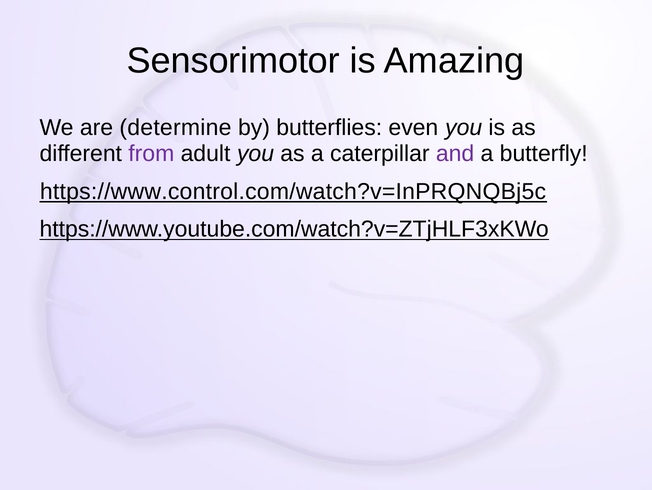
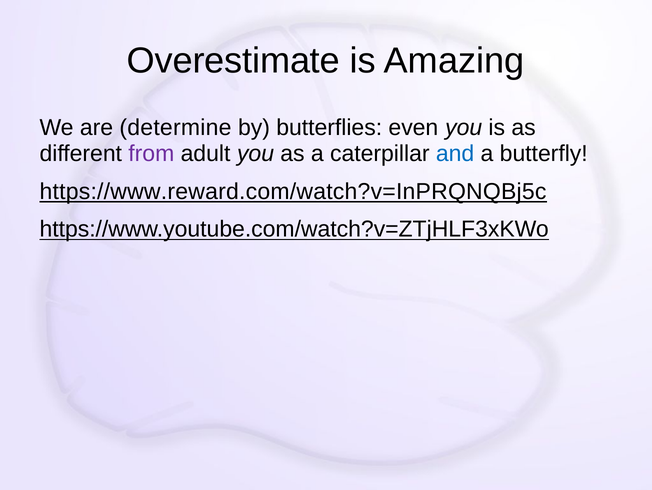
Sensorimotor: Sensorimotor -> Overestimate (233, 61)
and colour: purple -> blue (455, 154)
https://www.control.com/watch?v=InPRQNQBj5c: https://www.control.com/watch?v=InPRQNQBj5c -> https://www.reward.com/watch?v=InPRQNQBj5c (293, 191)
